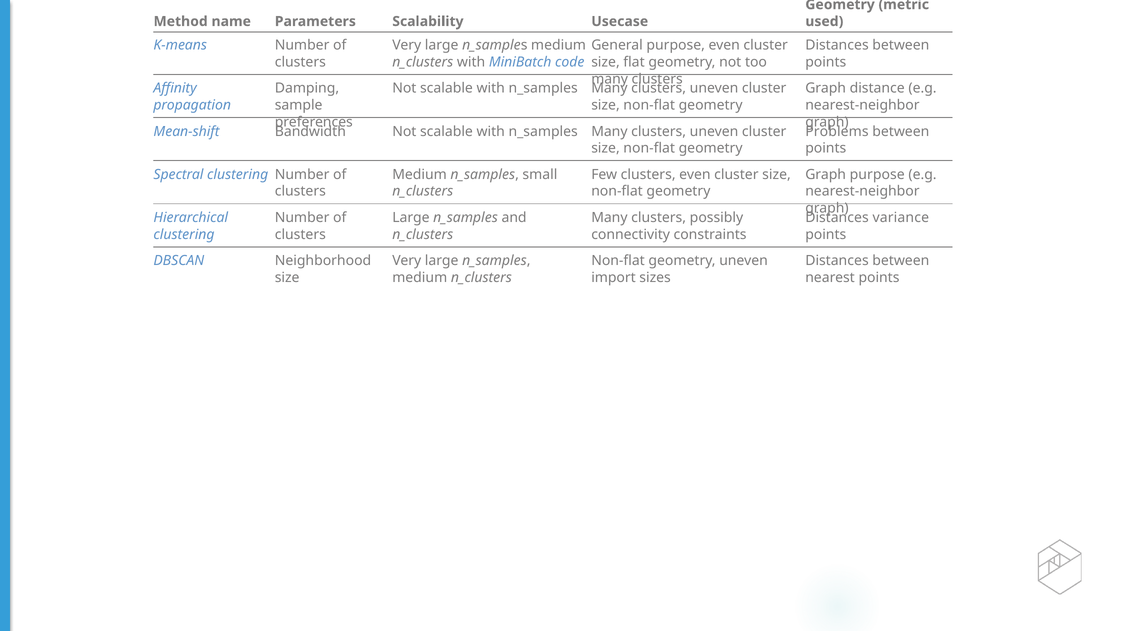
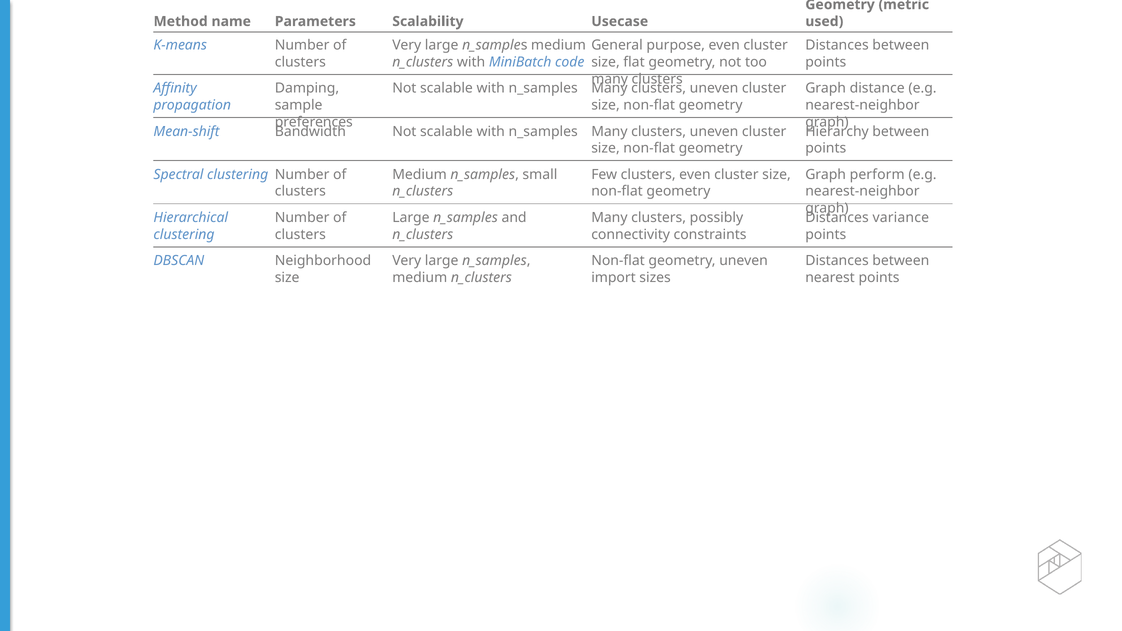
Problems: Problems -> Hierarchy (837, 131)
Graph purpose: purpose -> perform (877, 175)
